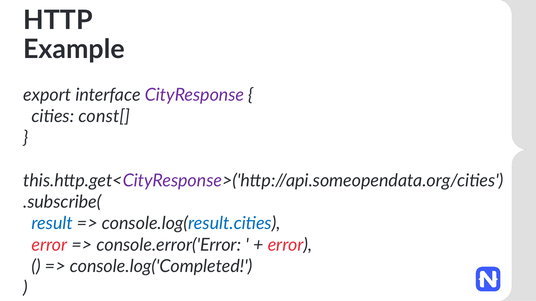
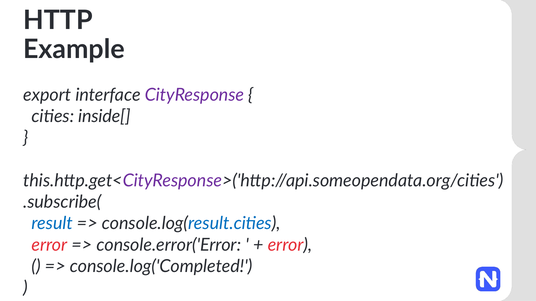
const[: const[ -> inside[ (104, 117)
